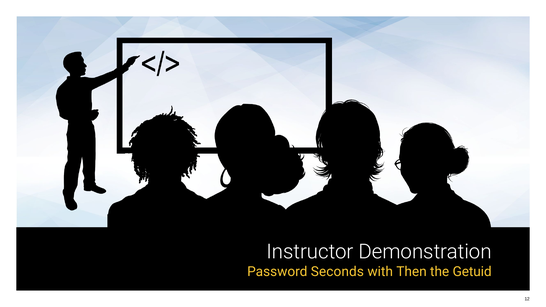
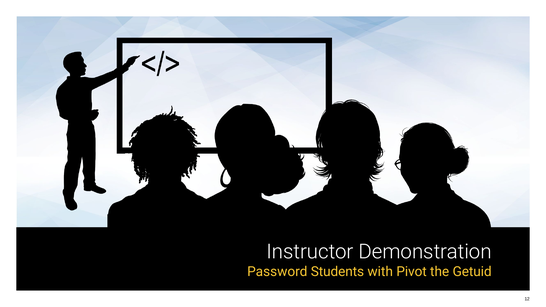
Seconds: Seconds -> Students (337, 272)
Then: Then -> Pivot (412, 272)
